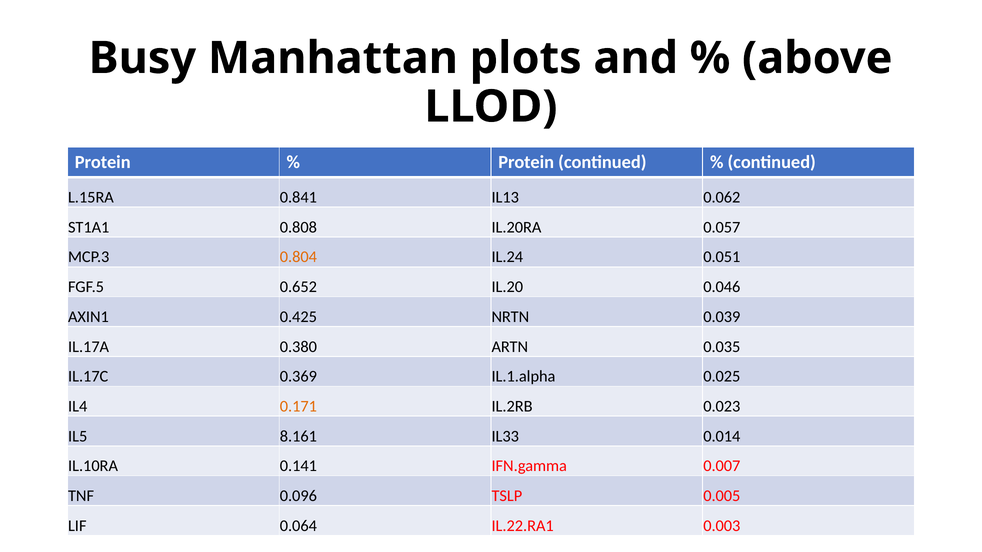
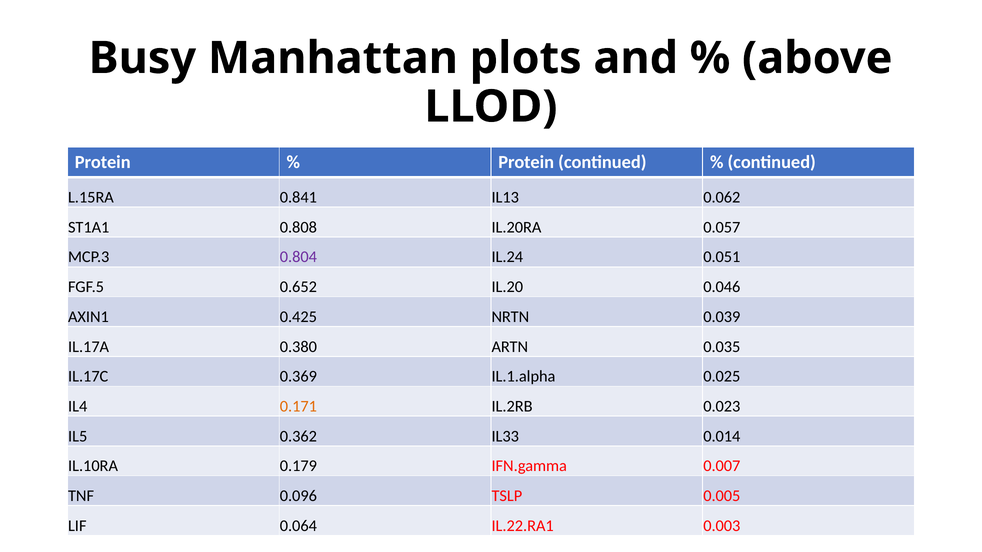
0.804 colour: orange -> purple (298, 257)
8.161: 8.161 -> 0.362 (298, 436)
0.141: 0.141 -> 0.179 (298, 466)
